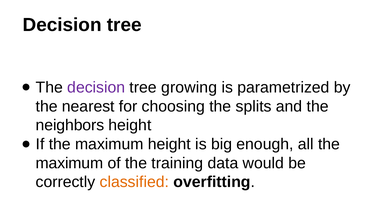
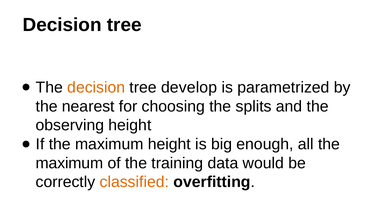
decision colour: purple -> orange (96, 87)
growing: growing -> develop (189, 87)
neighbors: neighbors -> observing (70, 125)
